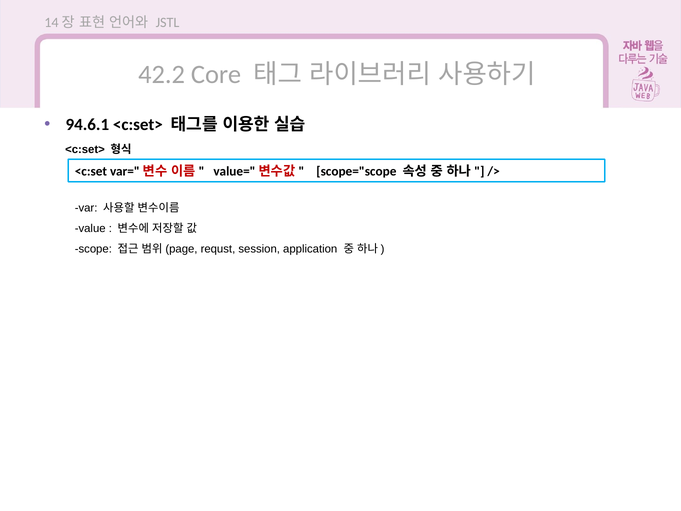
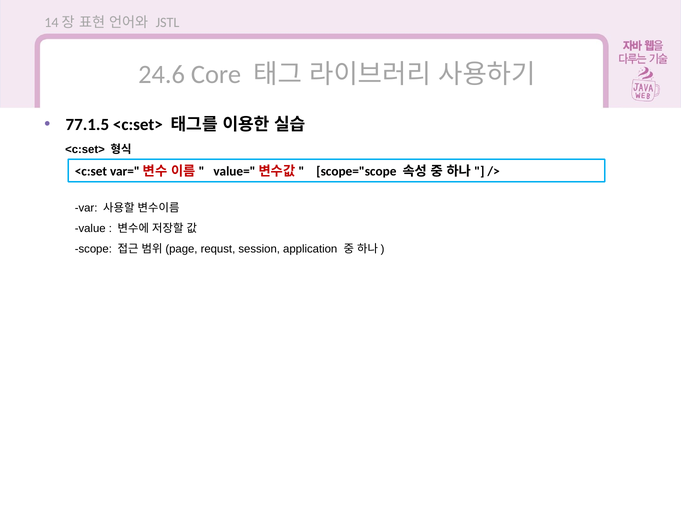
42.2: 42.2 -> 24.6 (162, 74)
94.6.1: 94.6.1 -> 77.1.5 (87, 124)
